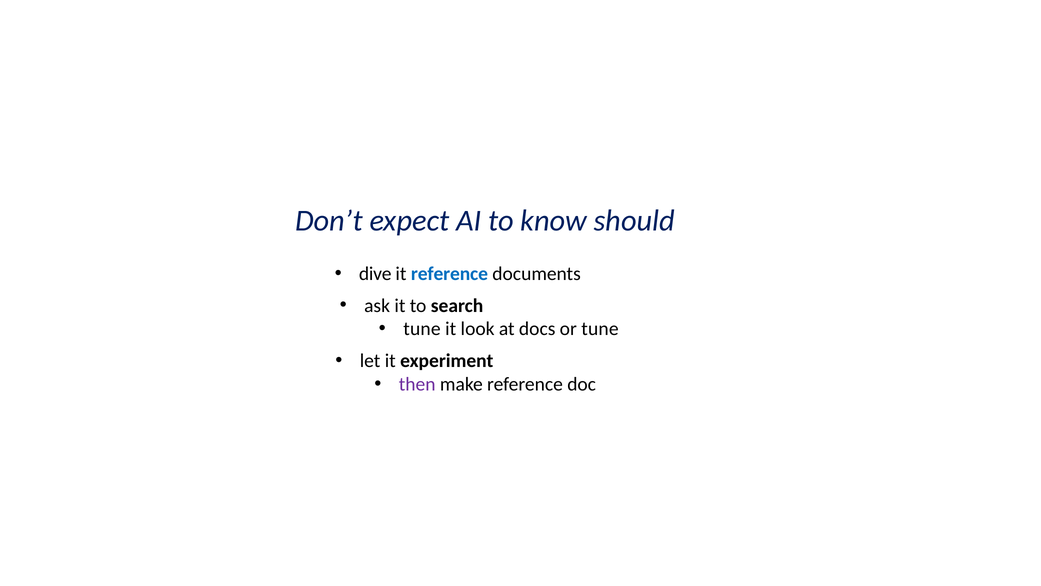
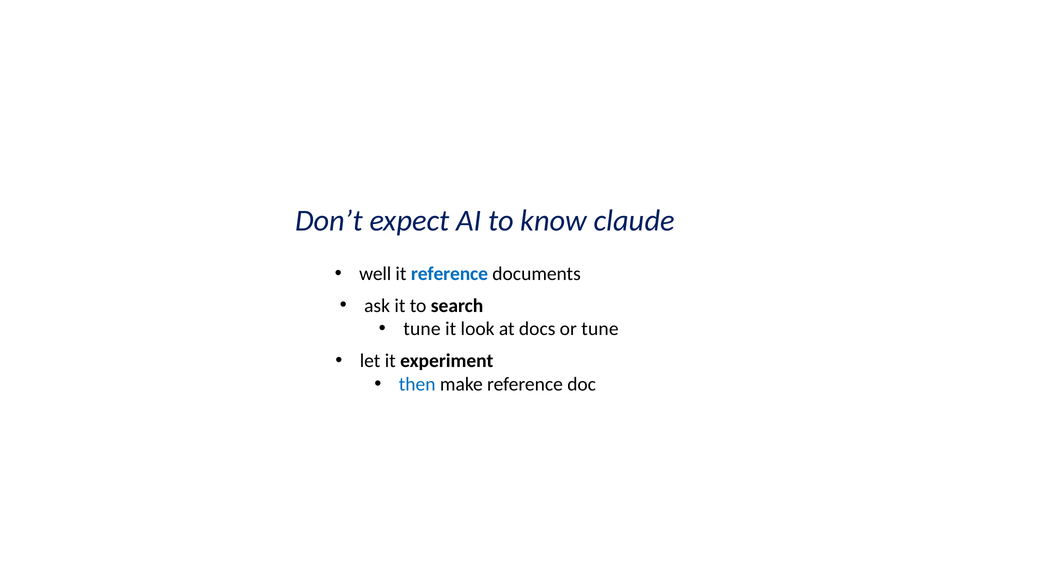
should: should -> claude (634, 221)
dive: dive -> well (375, 274)
then colour: purple -> blue (417, 384)
